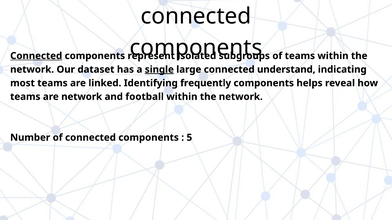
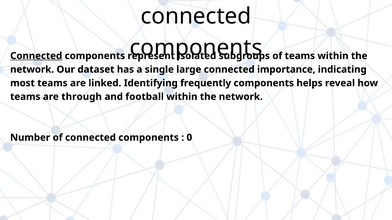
single underline: present -> none (159, 70)
understand: understand -> importance (286, 70)
are network: network -> through (82, 97)
5: 5 -> 0 (189, 138)
